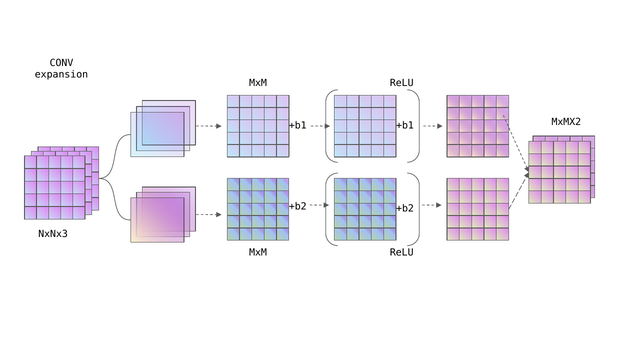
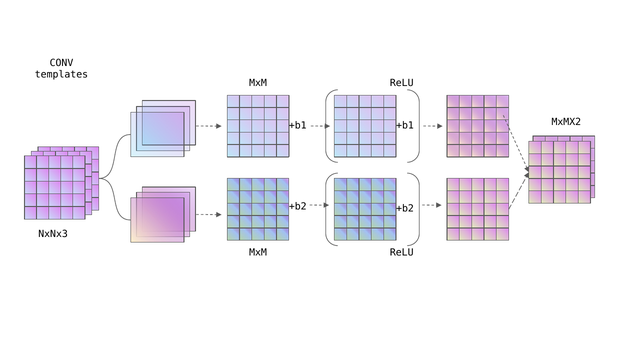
expansion: expansion -> templates (61, 75)
